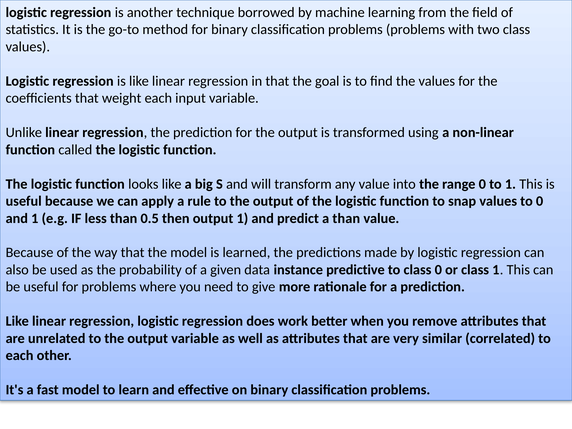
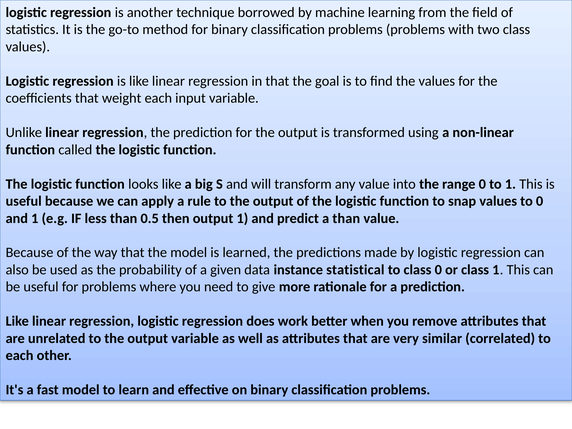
predictive: predictive -> statistical (355, 270)
